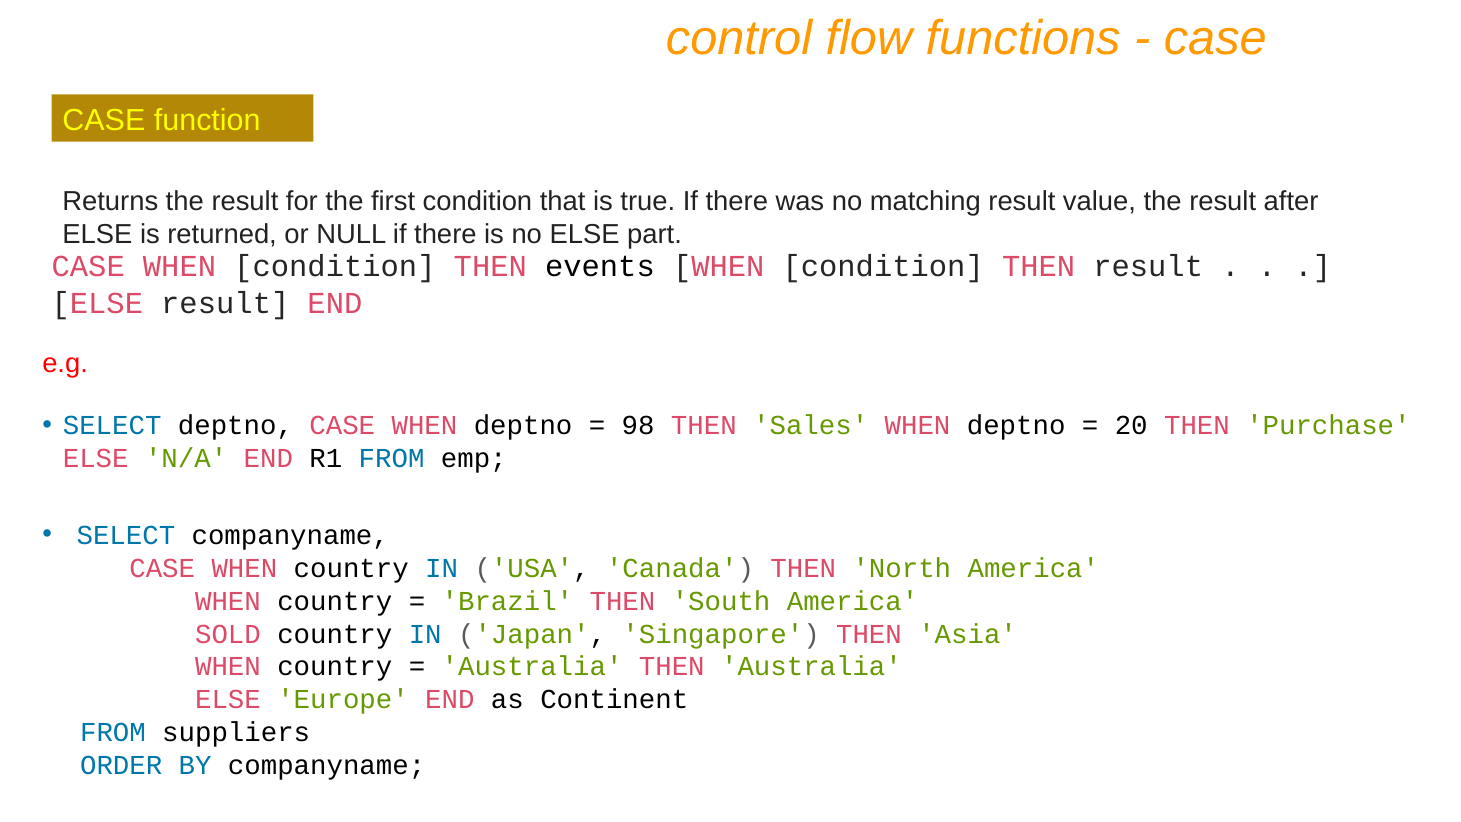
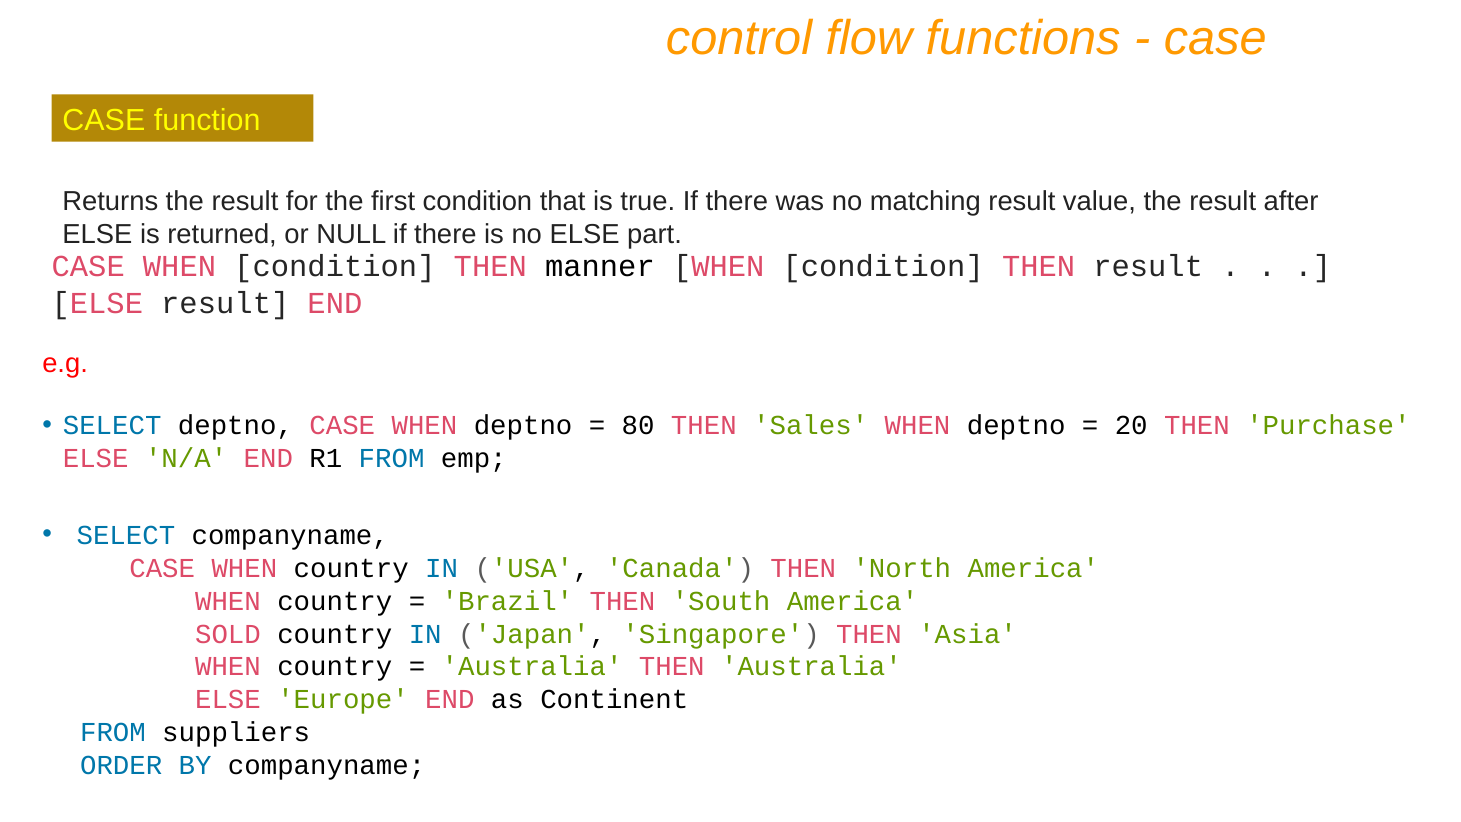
events: events -> manner (600, 267)
98: 98 -> 80 (638, 426)
